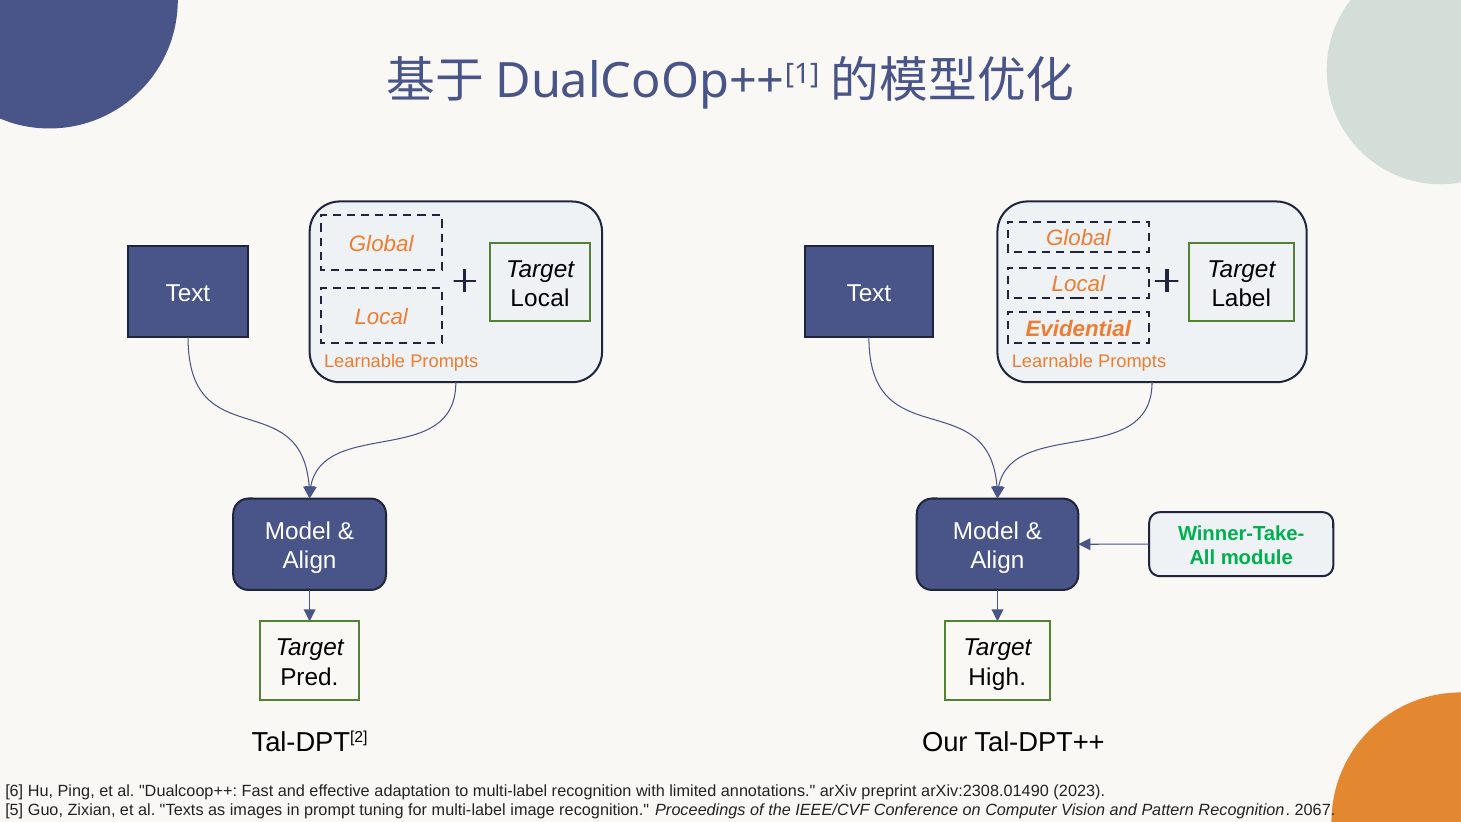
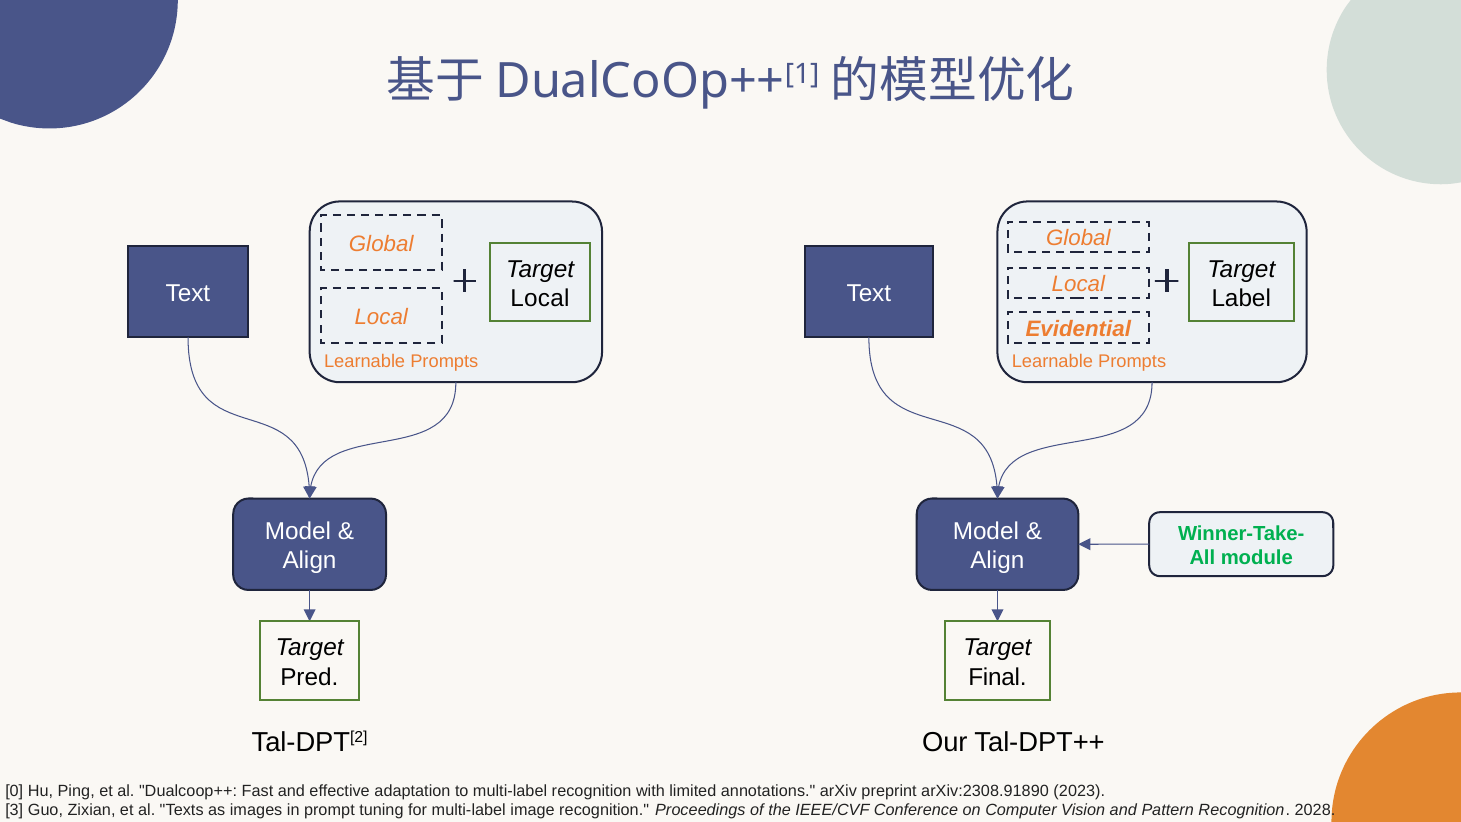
High: High -> Final (997, 677)
6: 6 -> 0 (14, 791)
arXiv:2308.01490: arXiv:2308.01490 -> arXiv:2308.91890 (985, 791)
5: 5 -> 3 (14, 810)
2067: 2067 -> 2028 (1315, 810)
